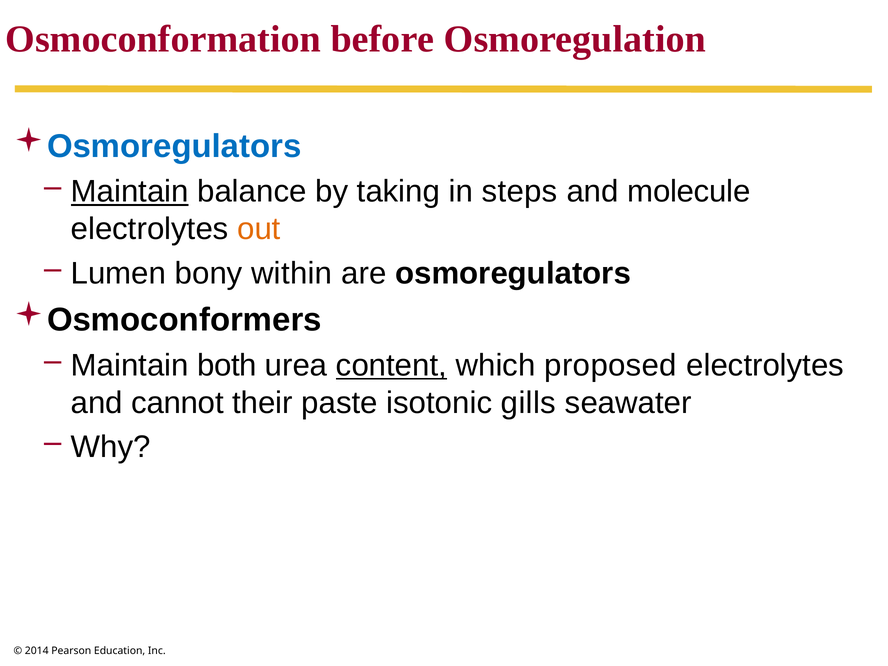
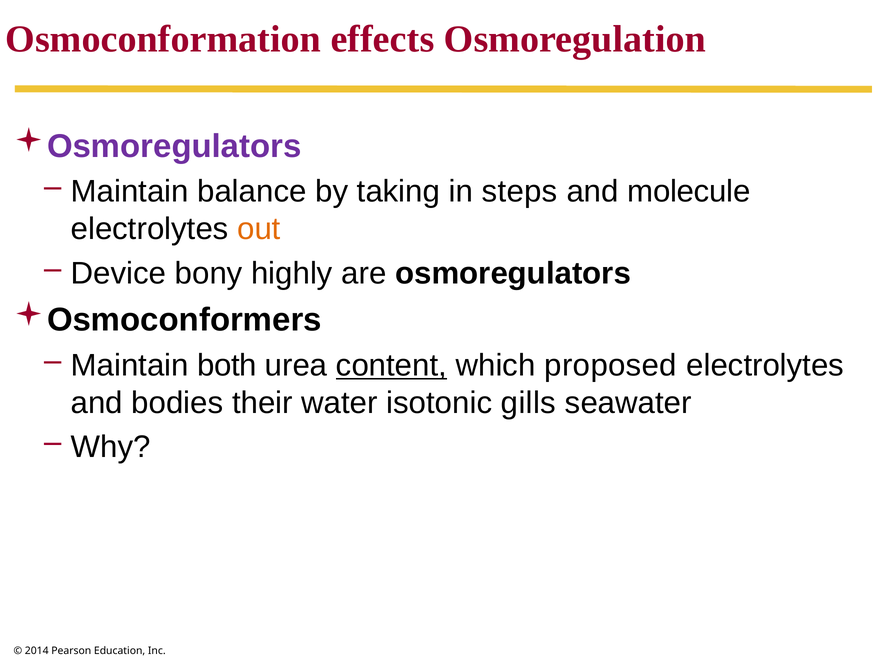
before: before -> effects (382, 39)
Osmoregulators colour: blue -> purple (174, 146)
Maintain underline: present -> none (130, 192)
Lumen: Lumen -> Device (118, 274)
within: within -> highly (292, 274)
cannot: cannot -> bodies (177, 403)
paste: paste -> water (340, 403)
